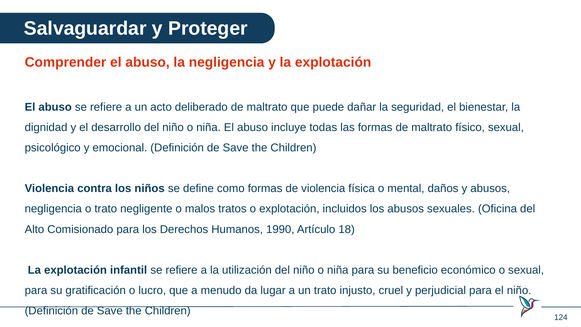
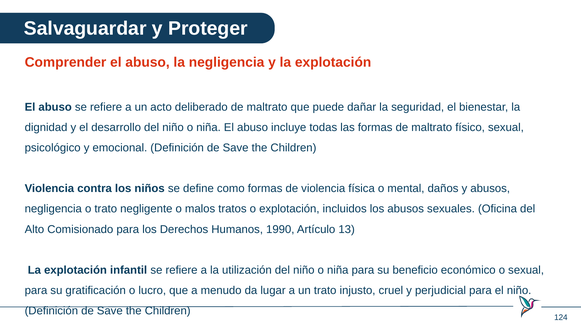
18: 18 -> 13 (347, 229)
